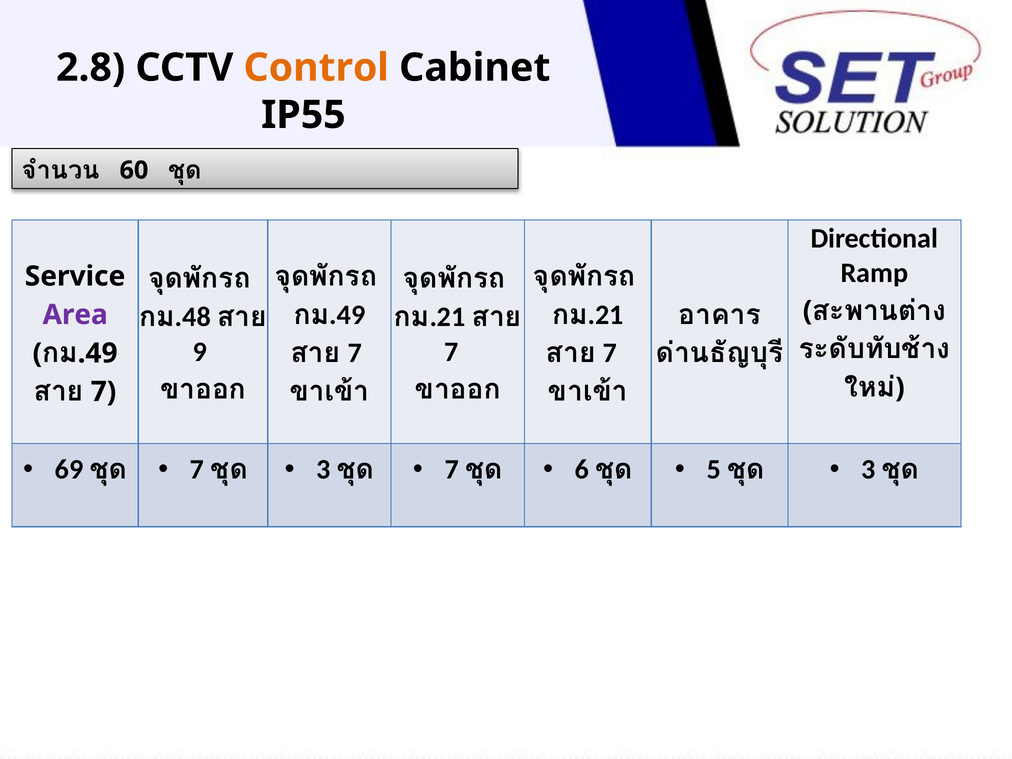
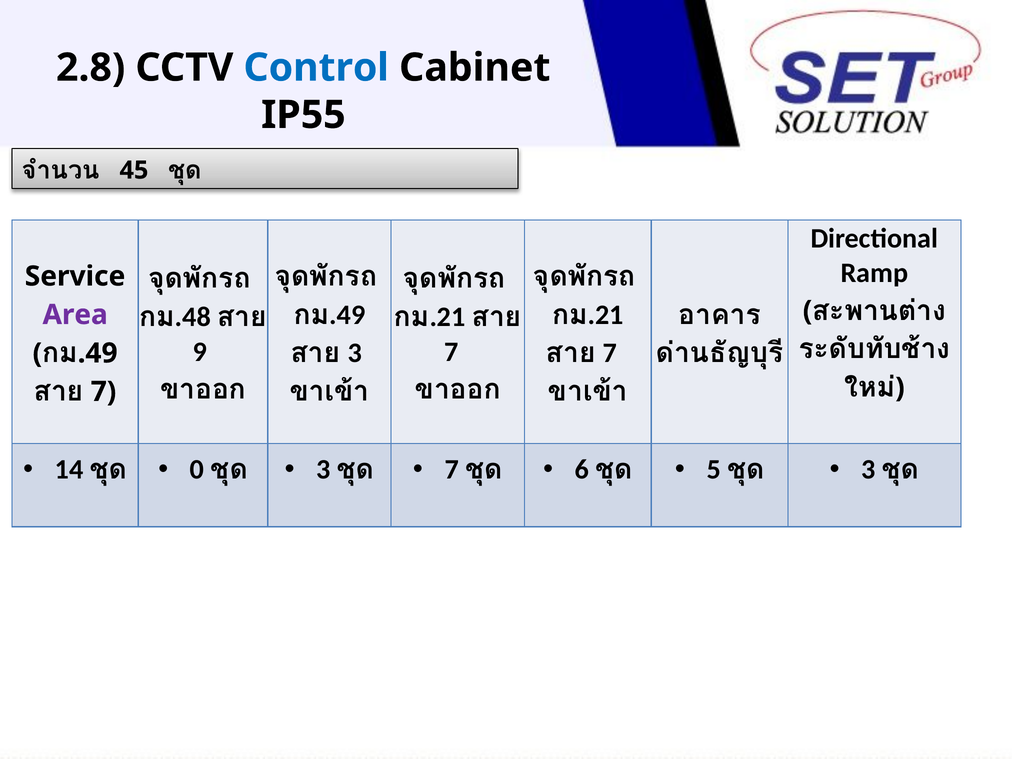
Control colour: orange -> blue (316, 68)
60: 60 -> 45 (134, 170)
7: 7 -> 3 (355, 353)
69: 69 -> 14 (69, 470)
7: 7 -> 0 (197, 470)
